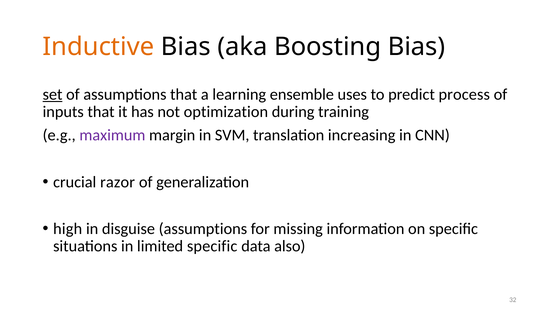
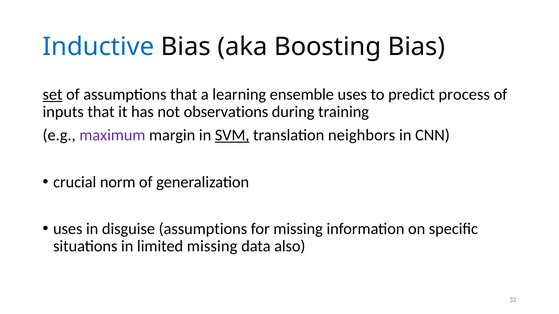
Inductive colour: orange -> blue (98, 47)
optimization: optimization -> observations (226, 112)
SVM underline: none -> present (232, 135)
increasing: increasing -> neighbors (362, 135)
razor: razor -> norm (118, 182)
high: high -> uses (68, 229)
limited specific: specific -> missing (212, 247)
